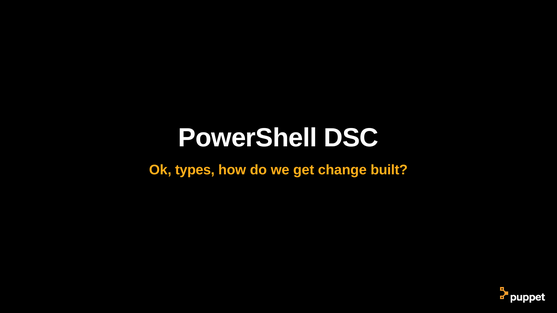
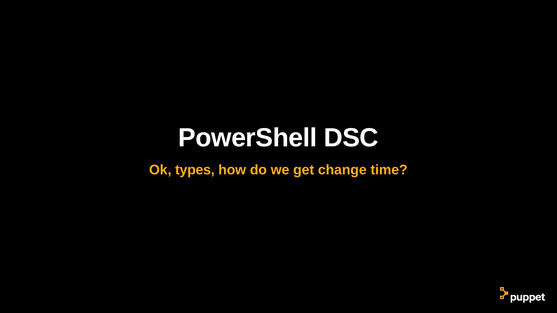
built: built -> time (389, 170)
